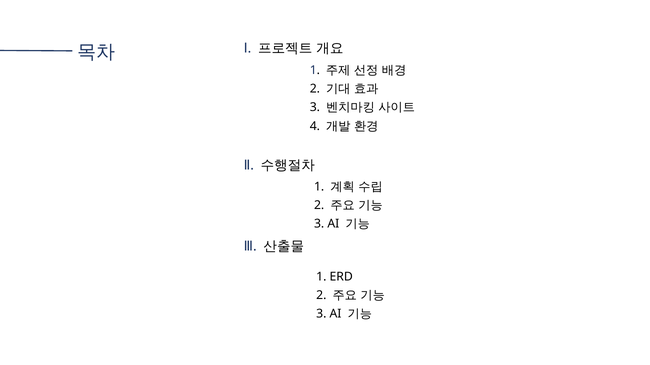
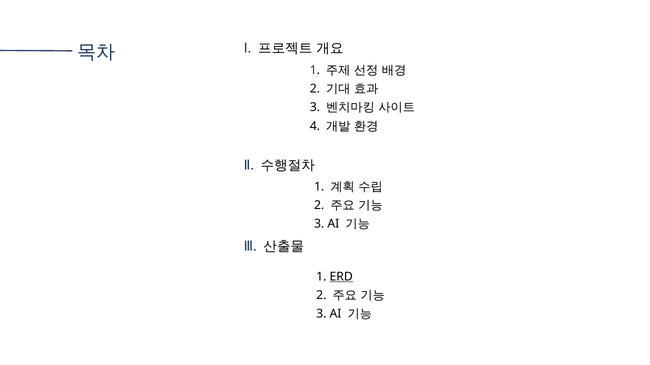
ERD underline: none -> present (341, 277)
